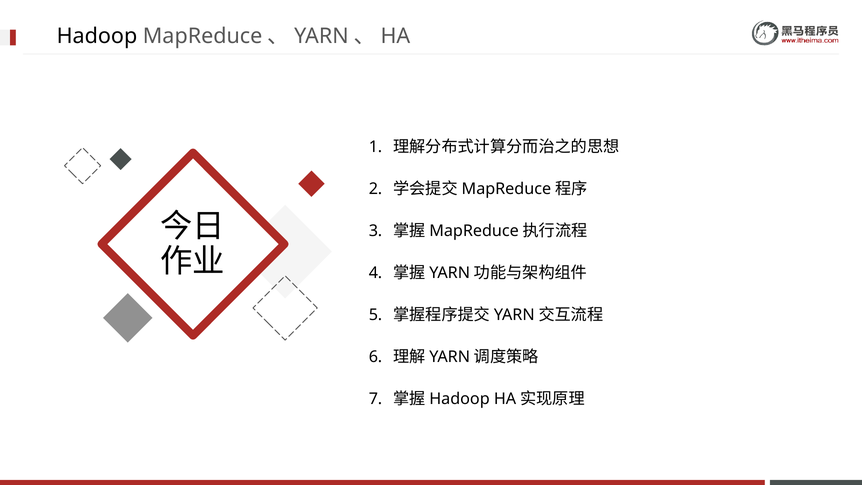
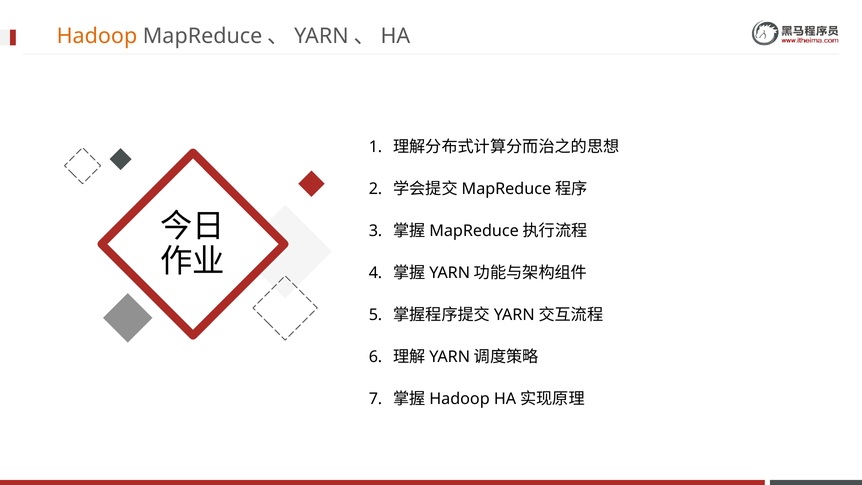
Hadoop colour: black -> orange (97, 36)
